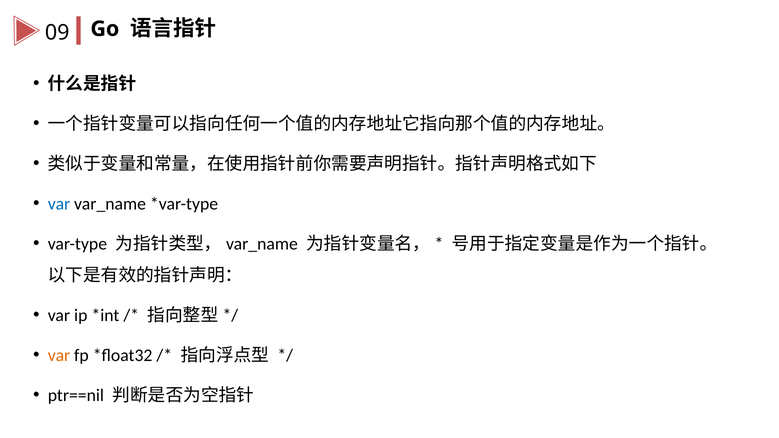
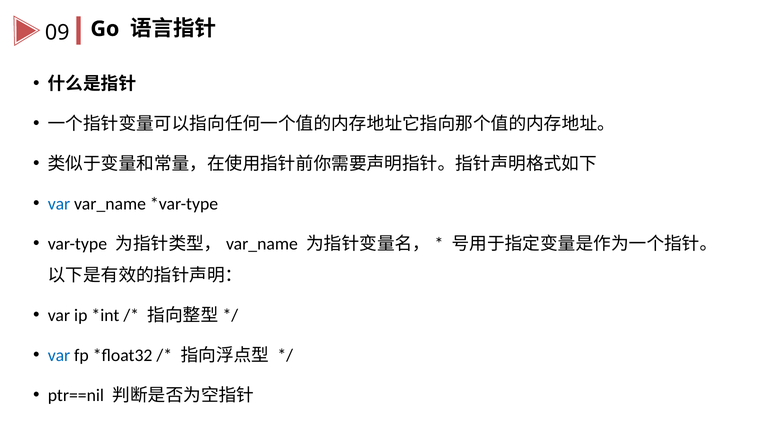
var colour: orange -> blue (59, 356)
